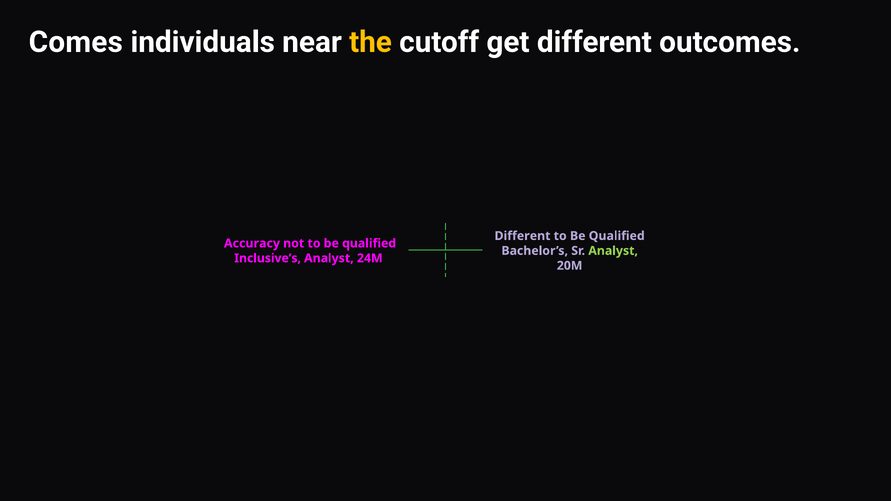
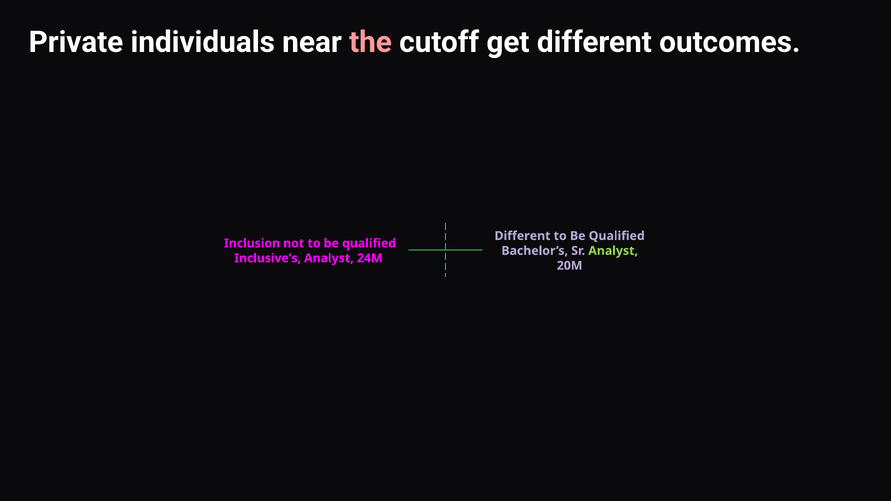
Comes: Comes -> Private (76, 42)
the colour: yellow -> pink (370, 42)
Accuracy: Accuracy -> Inclusion (252, 243)
